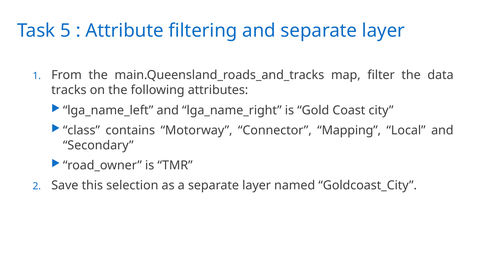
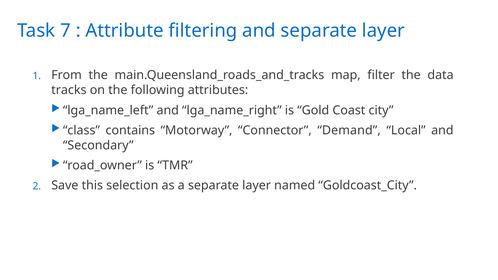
5: 5 -> 7 (66, 31)
Mapping: Mapping -> Demand (349, 130)
